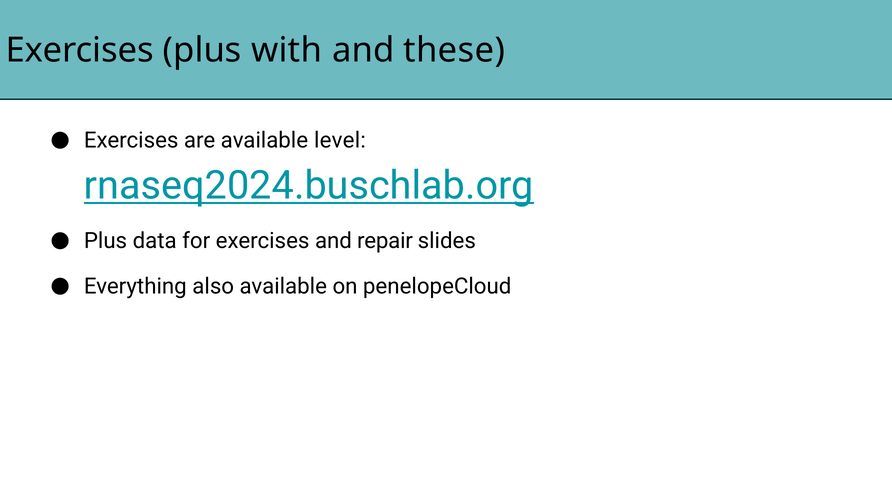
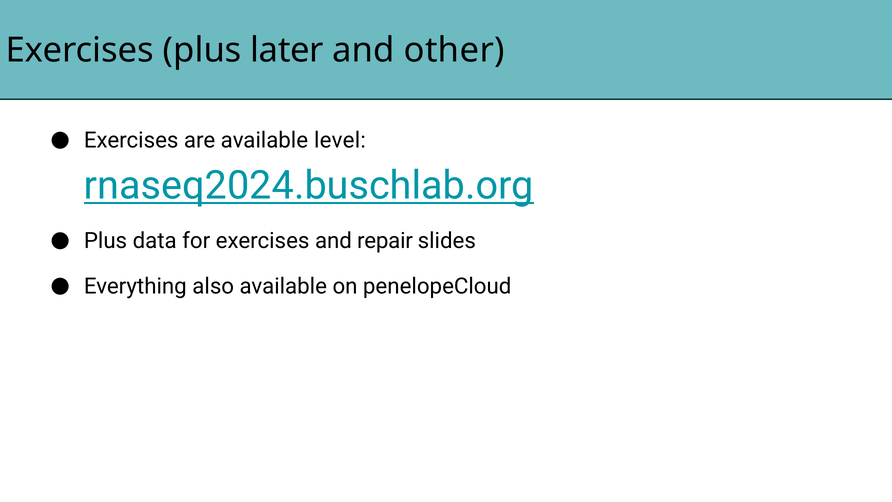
with: with -> later (287, 50)
these: these -> other (454, 50)
